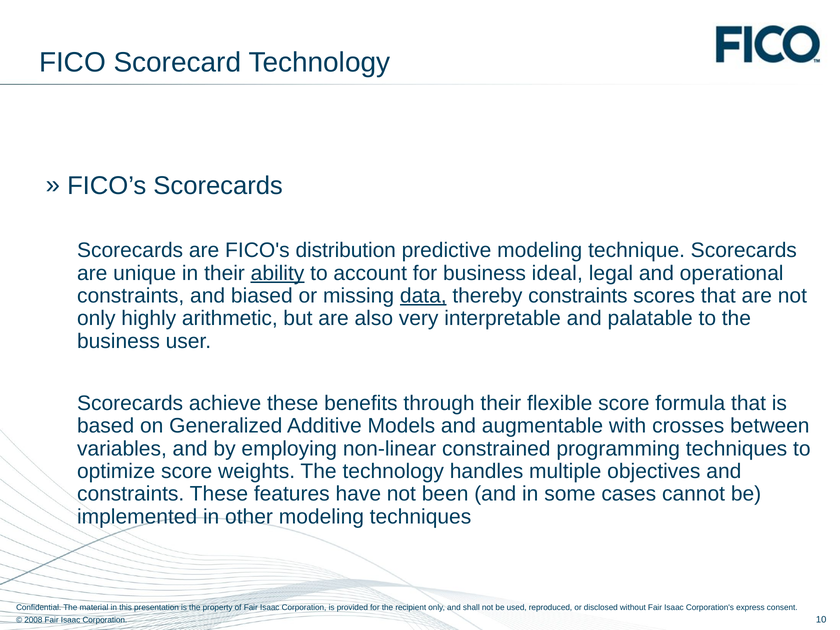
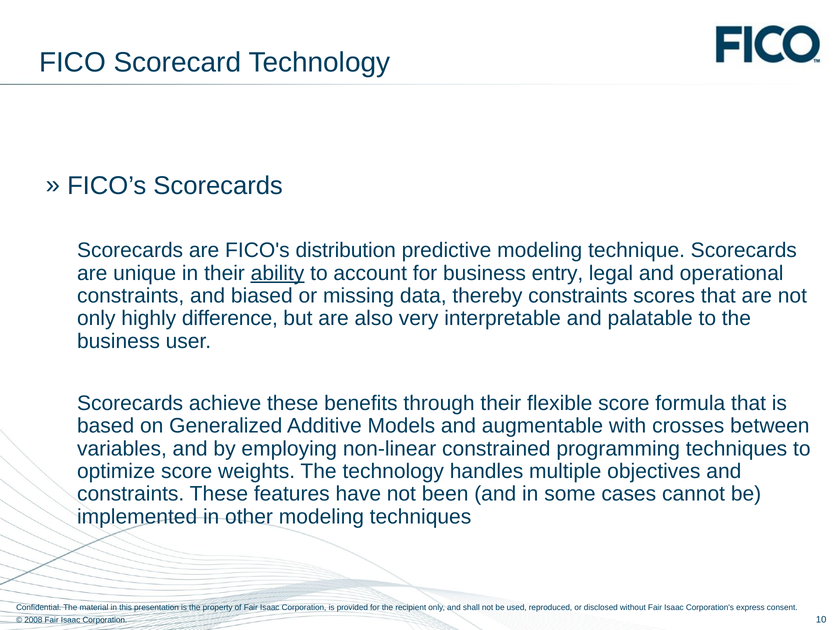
ideal: ideal -> entry (557, 273)
data underline: present -> none (423, 296)
arithmetic: arithmetic -> difference (230, 318)
